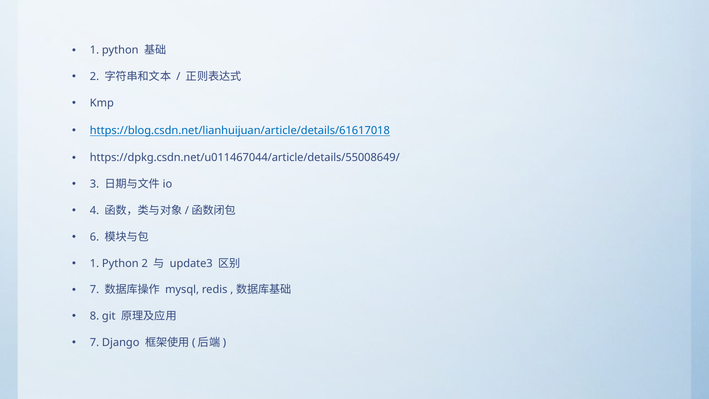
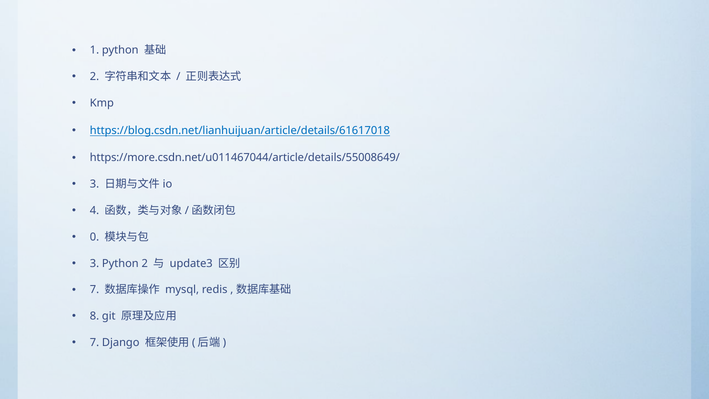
https://dpkg.csdn.net/u011467044/article/details/55008649/: https://dpkg.csdn.net/u011467044/article/details/55008649/ -> https://more.csdn.net/u011467044/article/details/55008649/ (245, 158)
6: 6 -> 0 (94, 237)
1: 1 -> 3 (94, 263)
